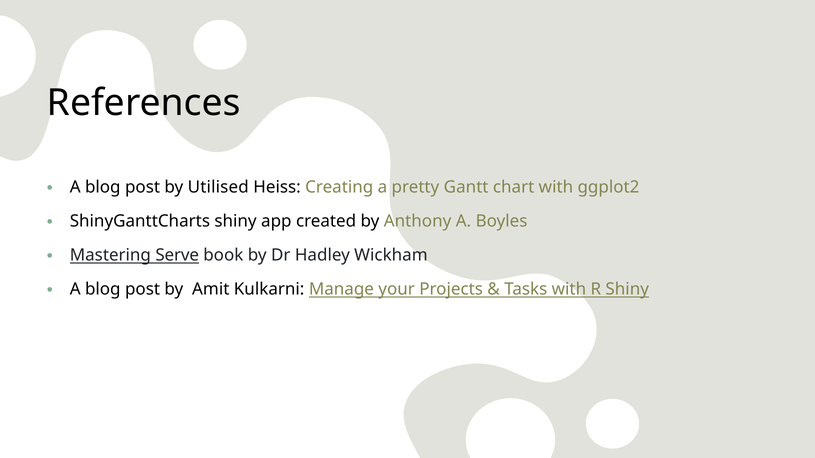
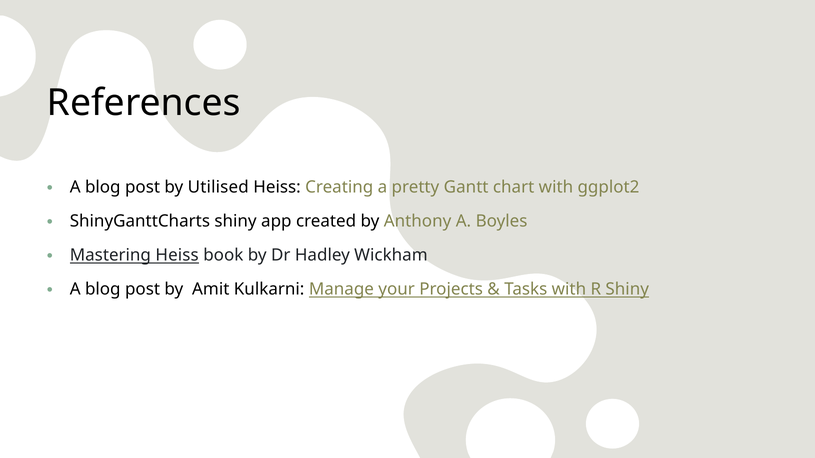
Mastering Serve: Serve -> Heiss (177, 255)
